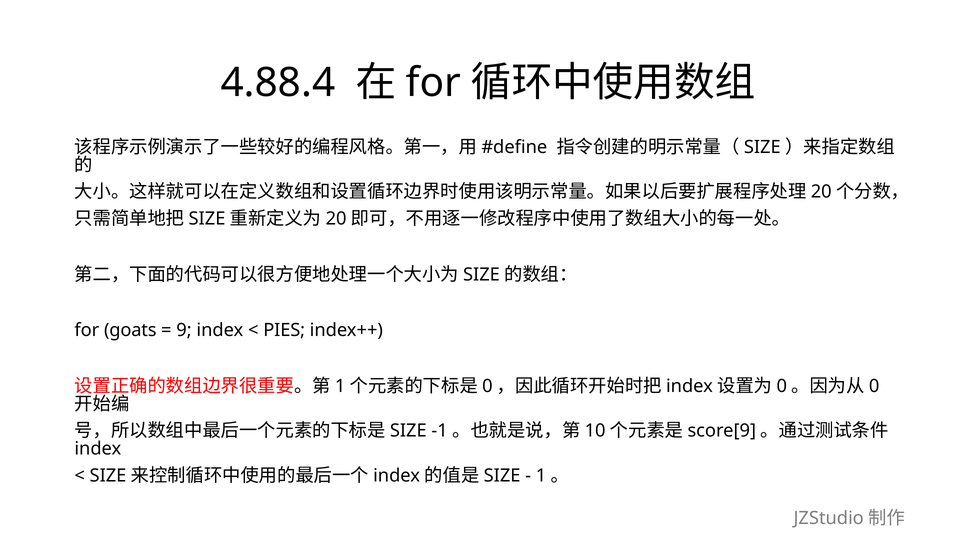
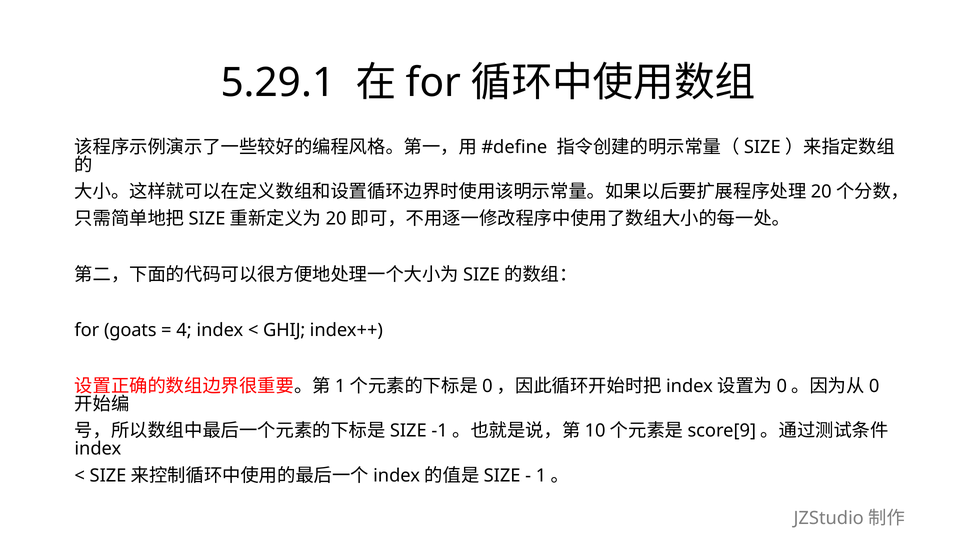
4.88.4: 4.88.4 -> 5.29.1 (278, 83)
9: 9 -> 4 (184, 330)
PIES: PIES -> GHIJ (284, 330)
